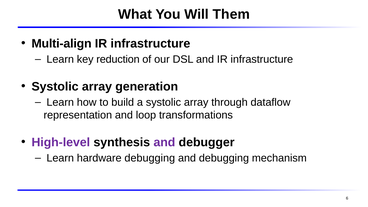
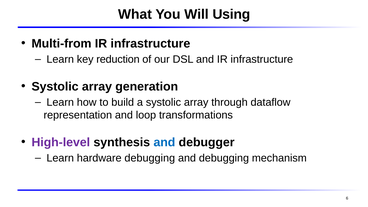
Them: Them -> Using (231, 14)
Multi-align: Multi-align -> Multi-from (61, 44)
and colour: purple -> blue (164, 142)
